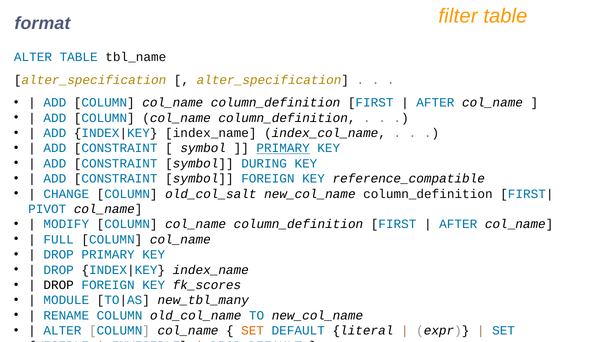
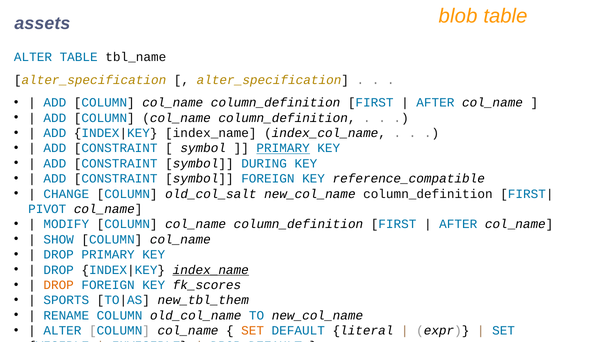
filter: filter -> blob (458, 16)
format: format -> assets (42, 24)
FULL: FULL -> SHOW (59, 239)
index_name underline: none -> present (211, 270)
DROP colour: black -> orange (59, 285)
MODULE: MODULE -> SPORTS (66, 300)
new_tbl_many: new_tbl_many -> new_tbl_them (203, 300)
